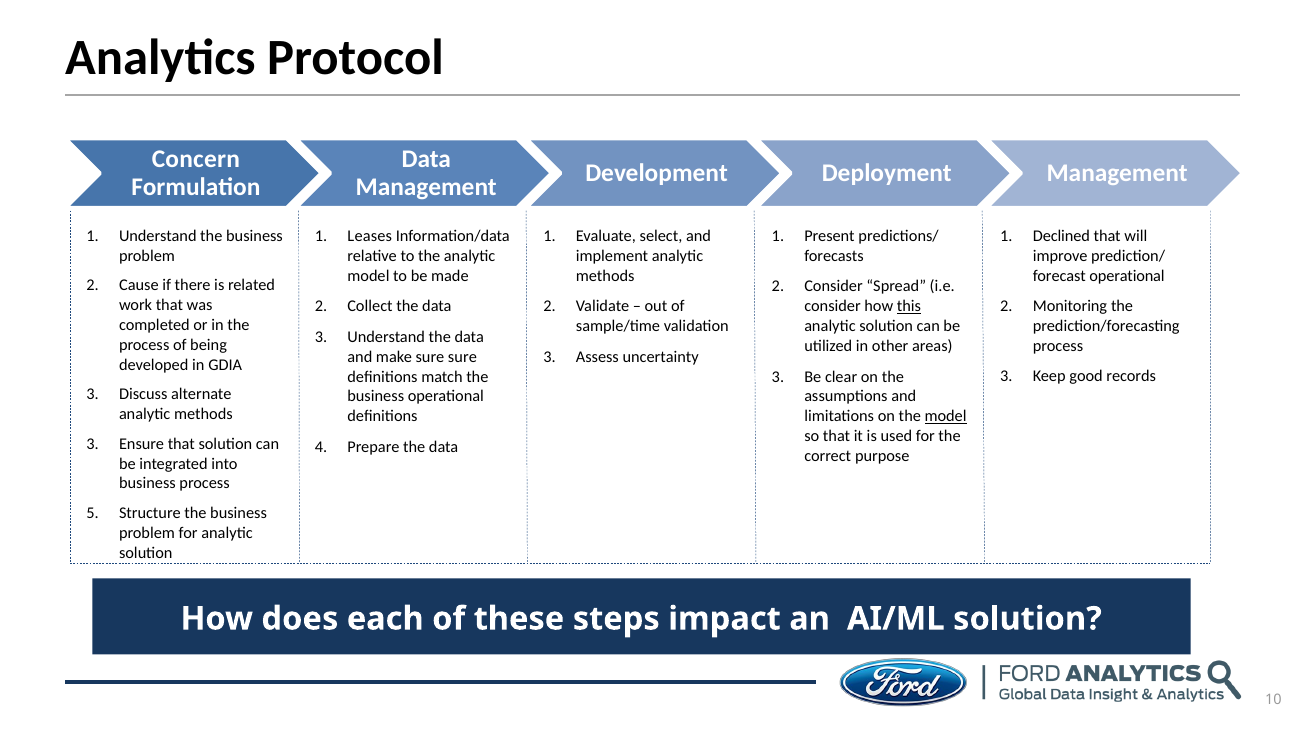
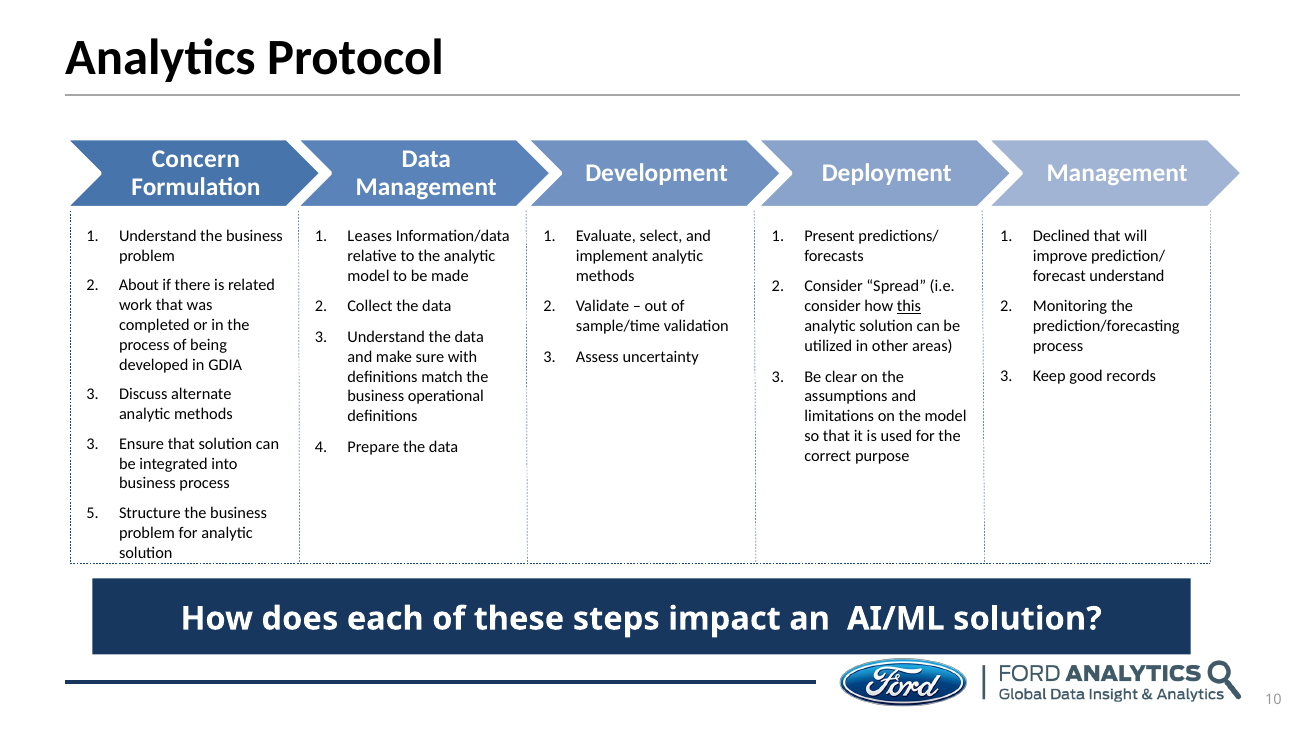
forecast operational: operational -> understand (1127, 276)
Cause: Cause -> About (139, 285)
sure sure: sure -> with (462, 357)
model underline: present -> none (946, 416)
